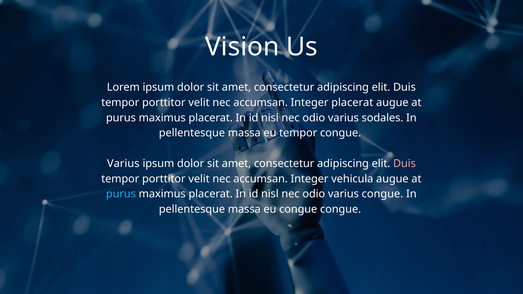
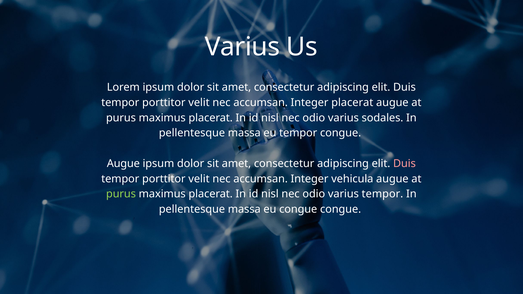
Vision: Vision -> Varius (242, 47)
Varius: Varius -> Augue (123, 164)
purus colour: light blue -> light green (121, 194)
varius congue: congue -> tempor (382, 194)
